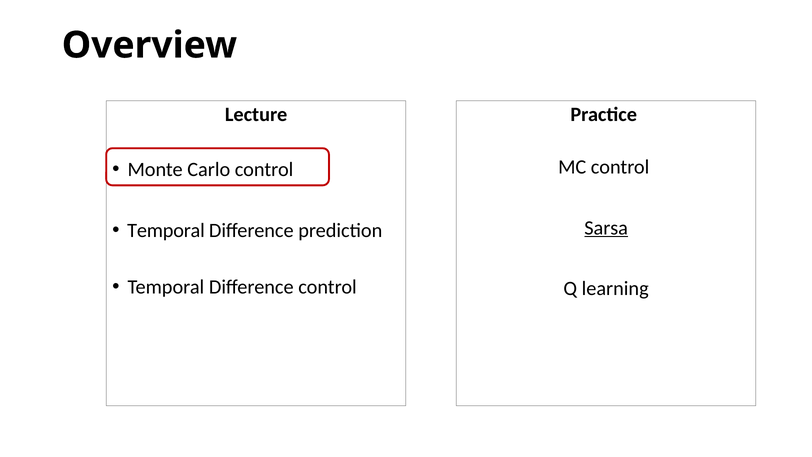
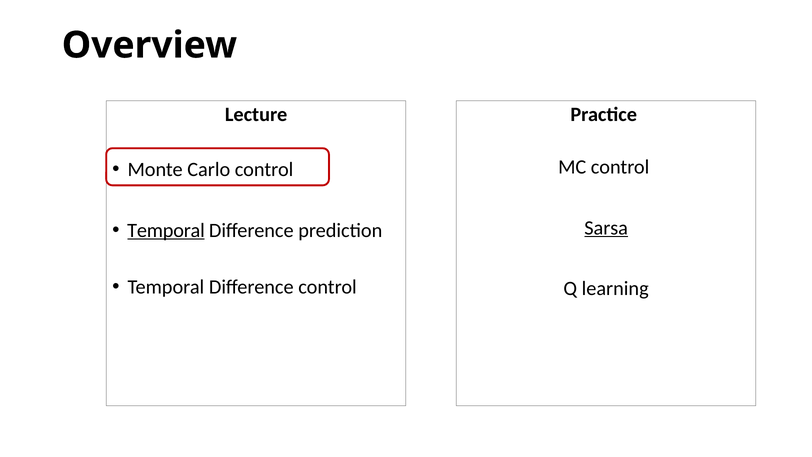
Temporal underline: none -> present (166, 230)
